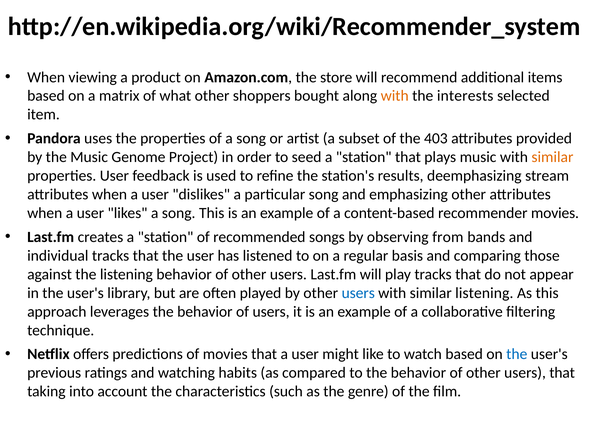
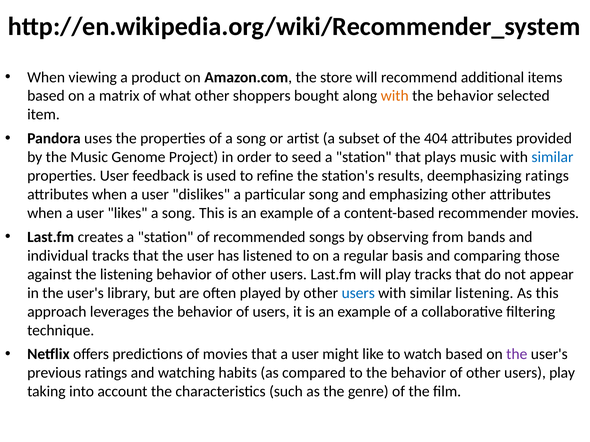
interests: interests -> behavior (465, 96)
403: 403 -> 404 (436, 139)
similar colour: orange -> blue (552, 157)
deemphasizing stream: stream -> ratings (547, 176)
the colour: blue -> purple (517, 355)
users that: that -> play (562, 373)
